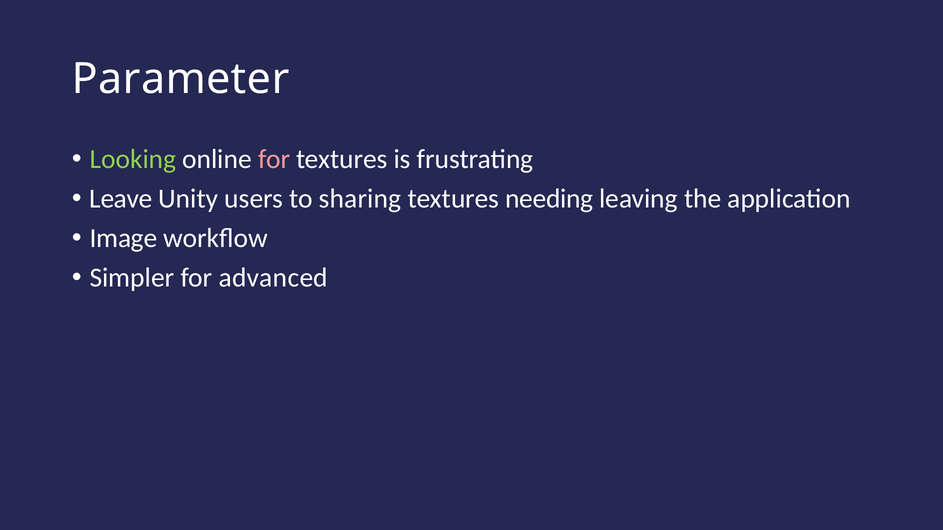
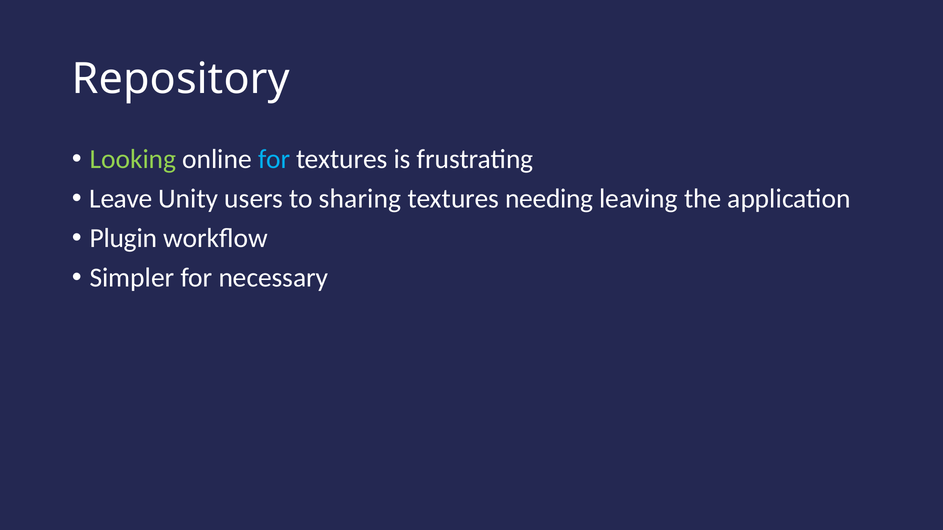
Parameter: Parameter -> Repository (181, 79)
for colour: pink -> light blue (274, 159)
Image: Image -> Plugin (123, 239)
advanced: advanced -> necessary (273, 278)
